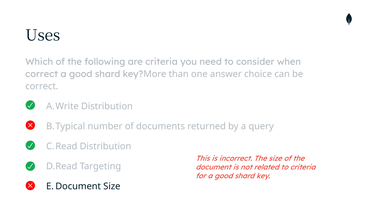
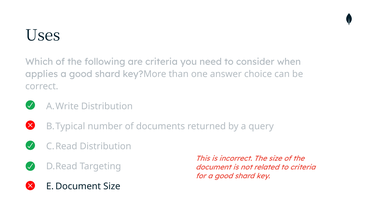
correct: correct -> applies (42, 74)
